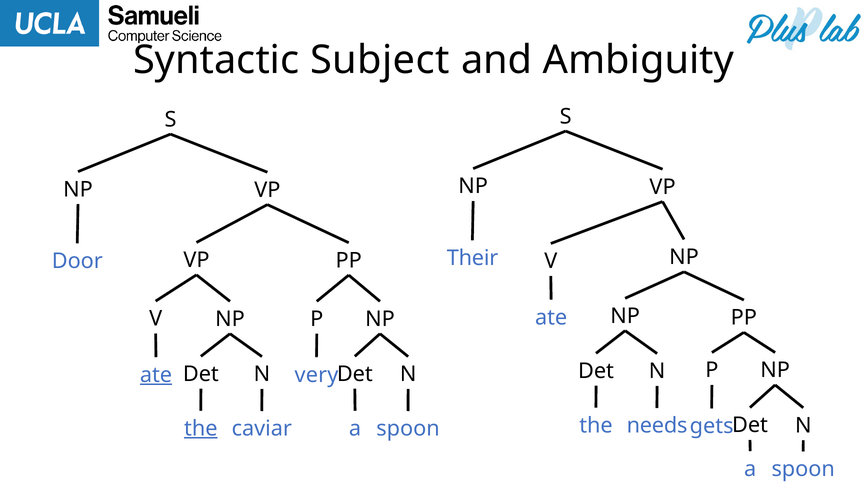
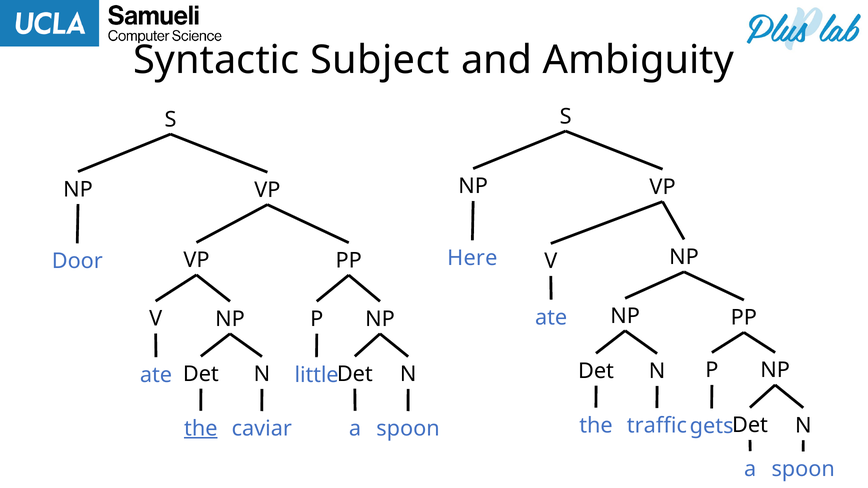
Their: Their -> Here (472, 258)
ate underline: present -> none (156, 375)
very: very -> little (317, 375)
needs: needs -> traffic (657, 426)
